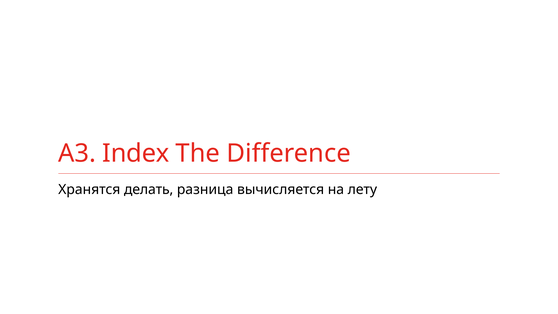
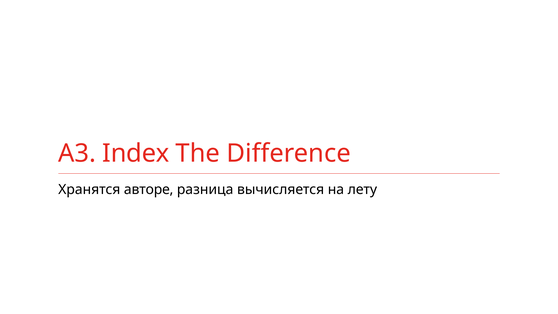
делать: делать -> авторе (149, 189)
